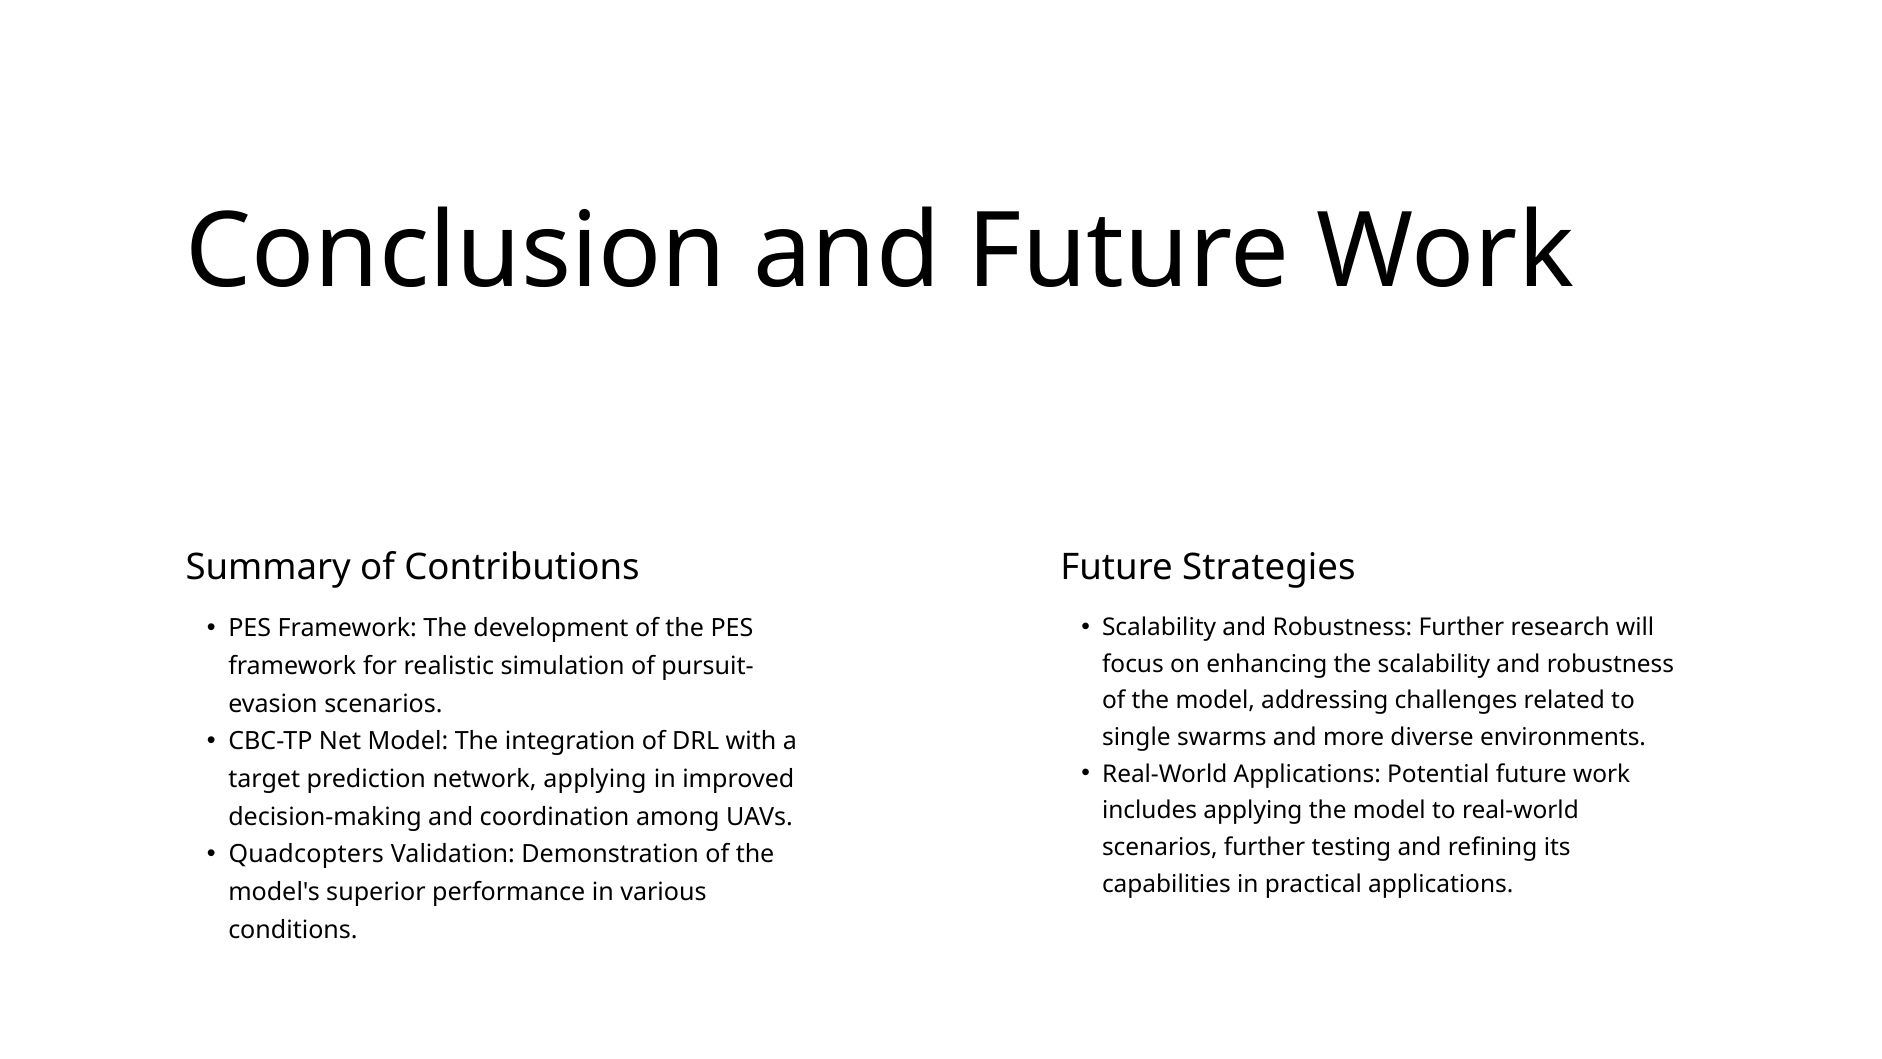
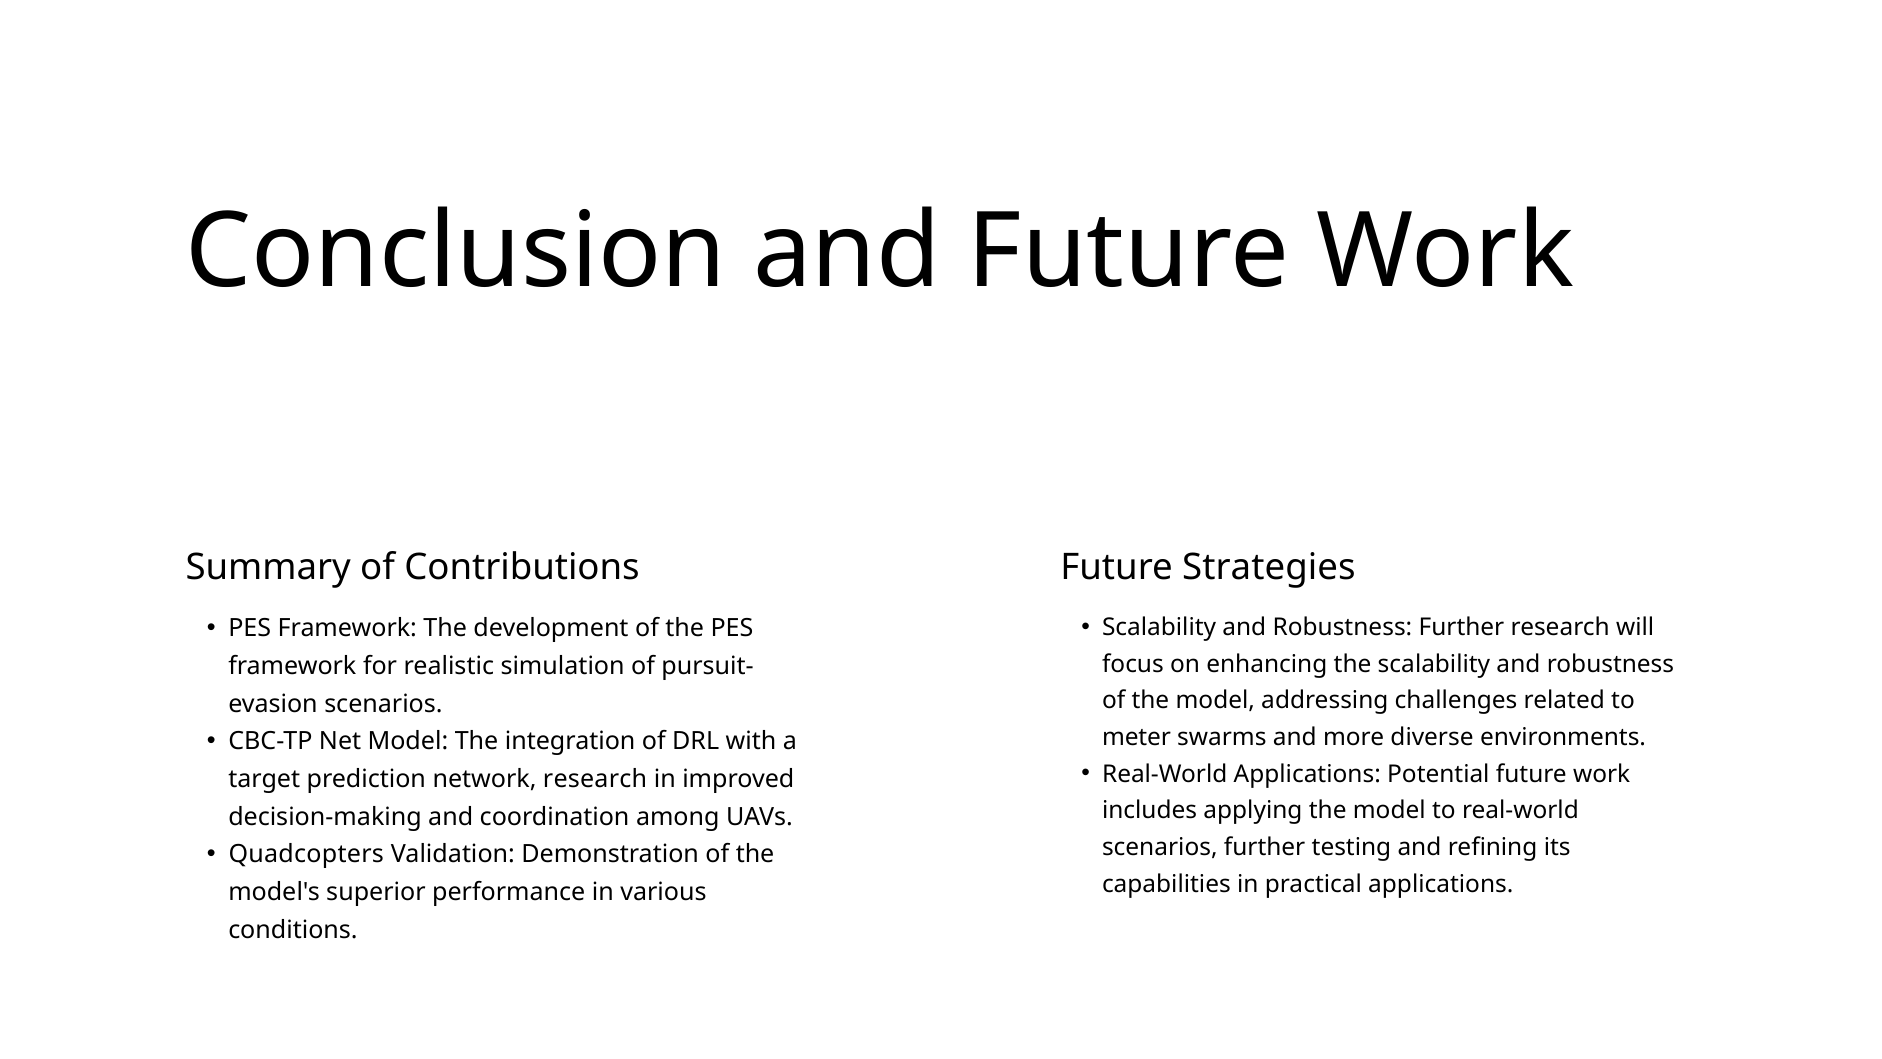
single: single -> meter (1136, 737)
network applying: applying -> research (595, 779)
